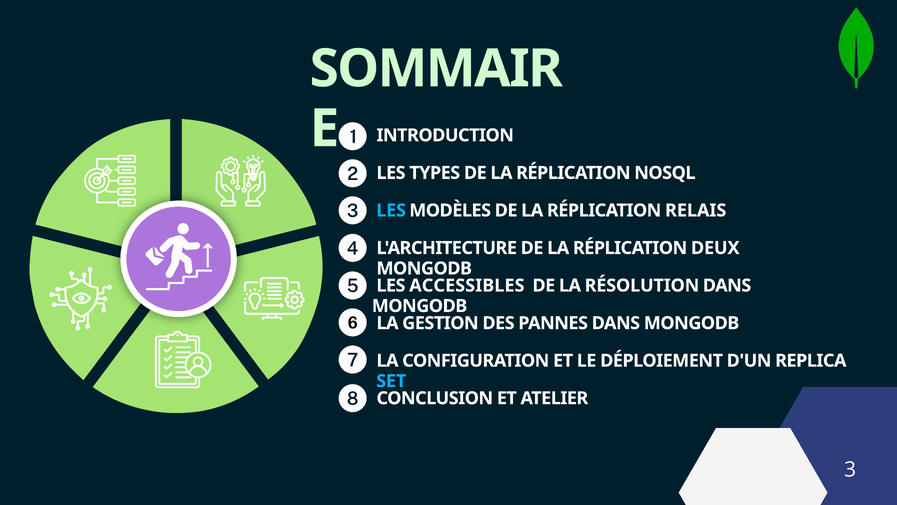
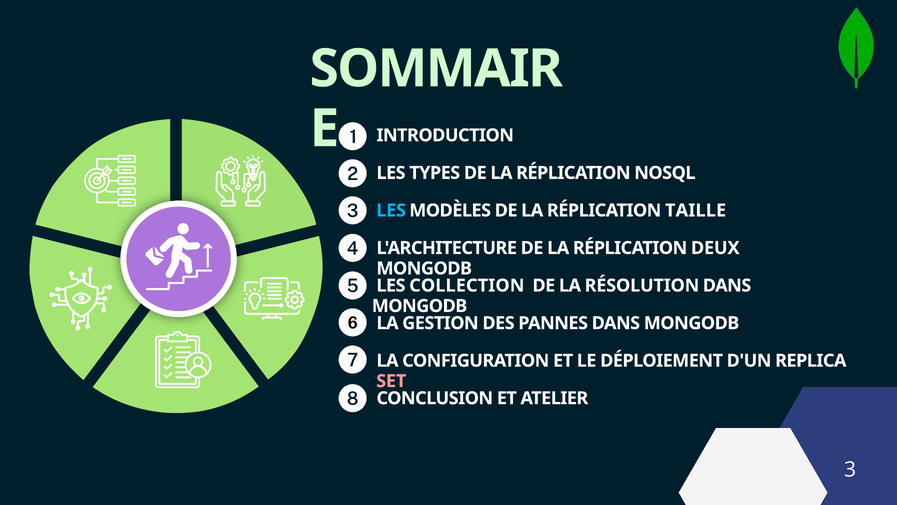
RELAIS: RELAIS -> TAILLE (696, 210)
ACCESSIBLES: ACCESSIBLES -> COLLECTION (467, 285)
SET colour: light blue -> pink (391, 381)
